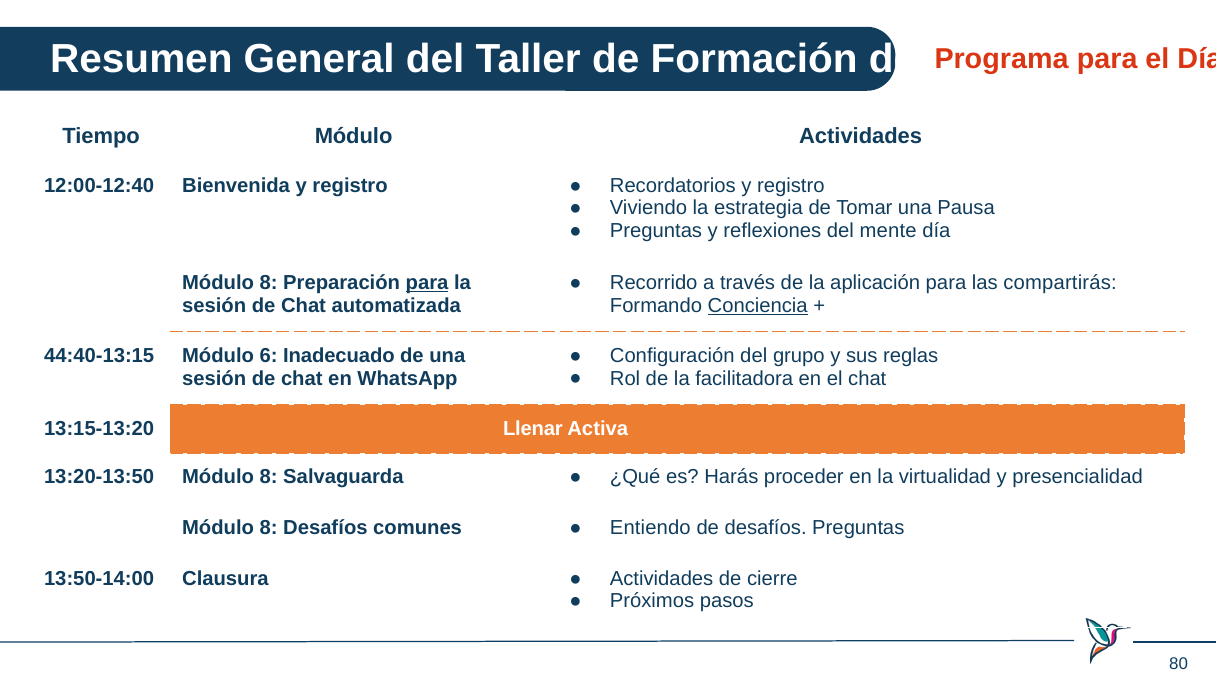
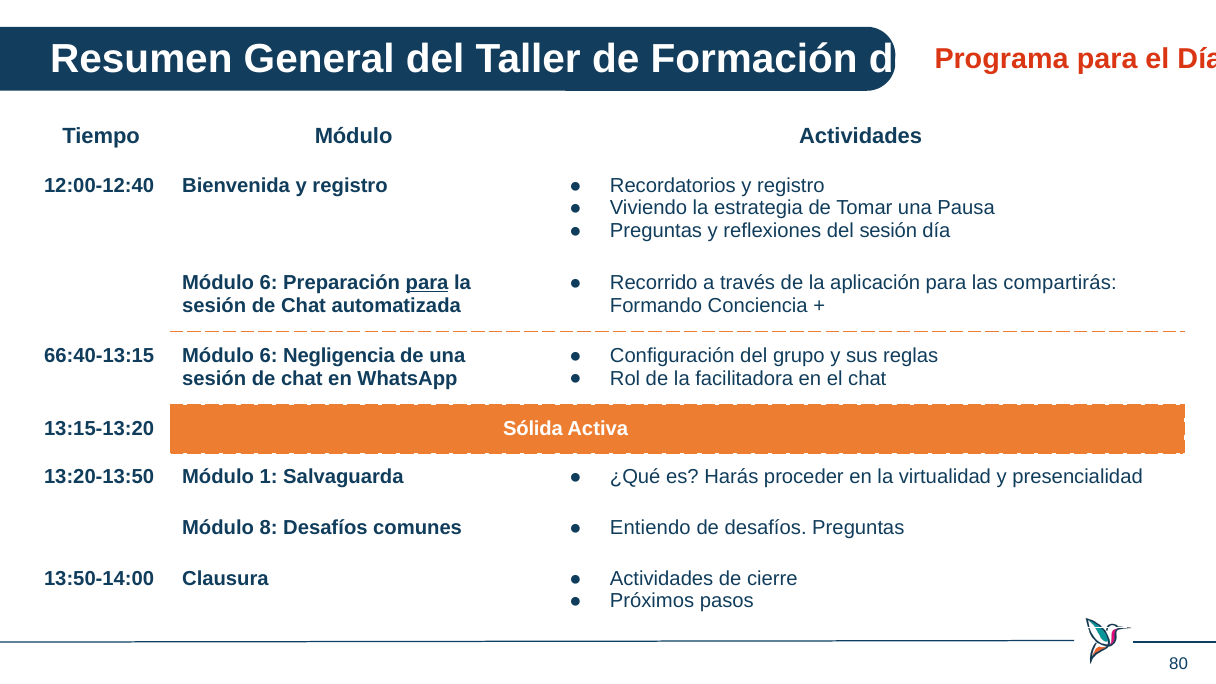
del mente: mente -> sesión (888, 231)
8: 8 -> 6 (269, 283)
Conciencia underline: present -> none (758, 306)
44:40-13:15: 44:40-13:15 -> 66:40-13:15 (99, 356)
Inadecuado: Inadecuado -> Negligencia (339, 356)
Llenar: Llenar -> Sólida (533, 429)
13:20-13:50 Módulo 8: 8 -> 1 (269, 477)
